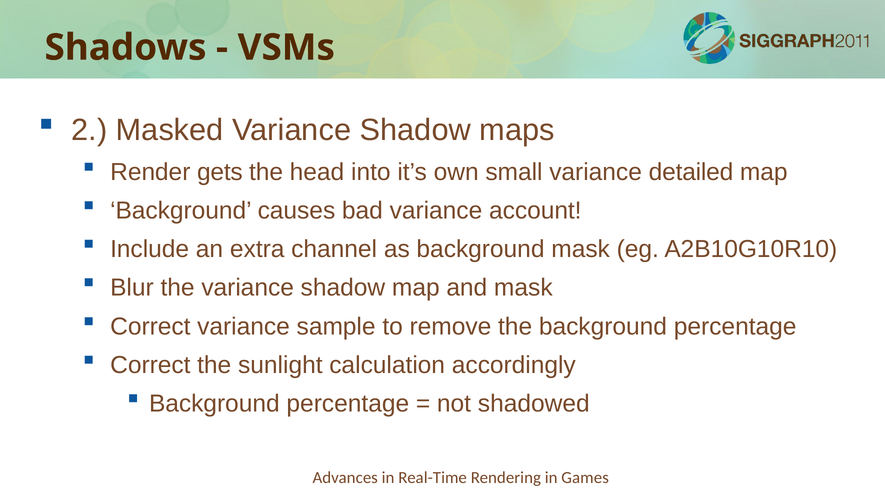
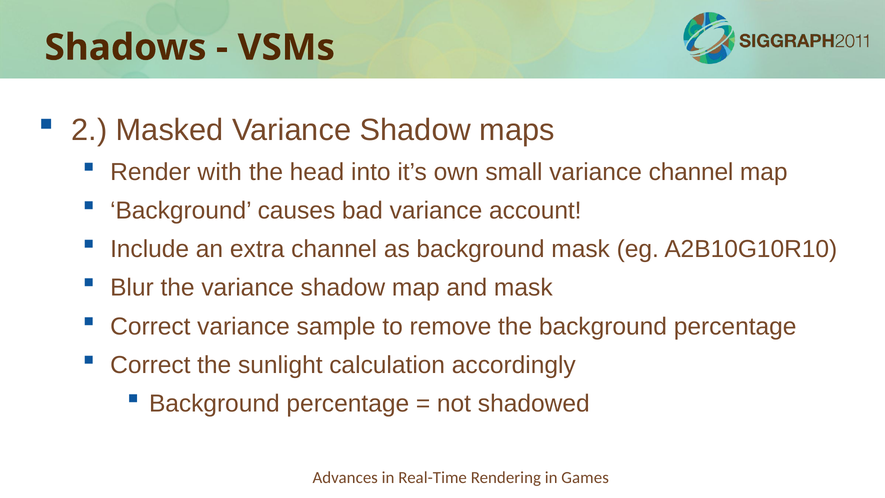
gets: gets -> with (220, 172)
variance detailed: detailed -> channel (691, 172)
